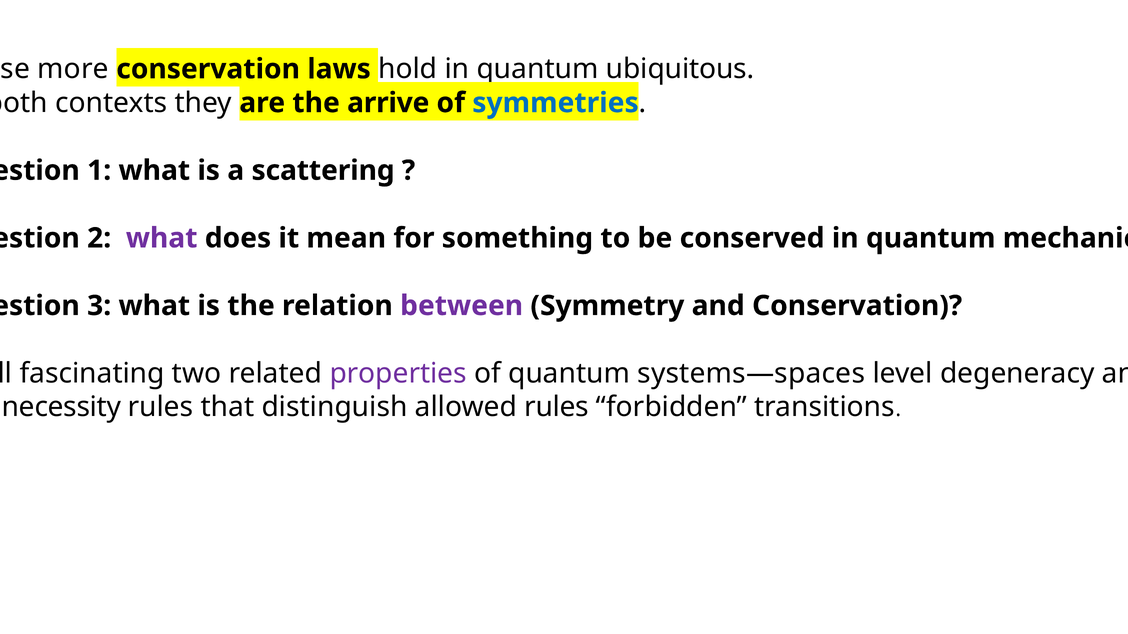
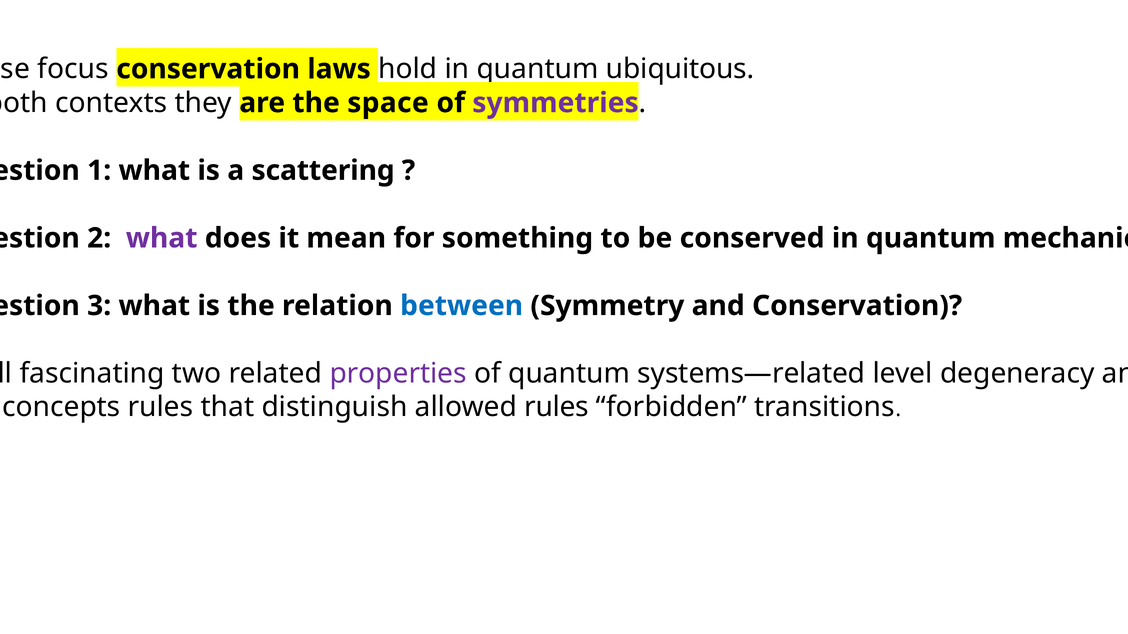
more: more -> focus (73, 69)
arrive: arrive -> space (388, 103)
symmetries colour: blue -> purple (555, 103)
between colour: purple -> blue (462, 306)
systems—spaces: systems—spaces -> systems—related (751, 374)
necessity: necessity -> concepts (61, 407)
